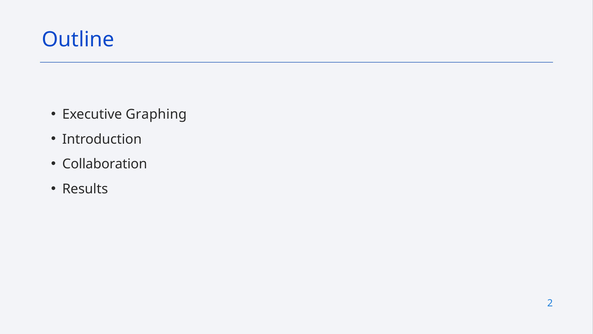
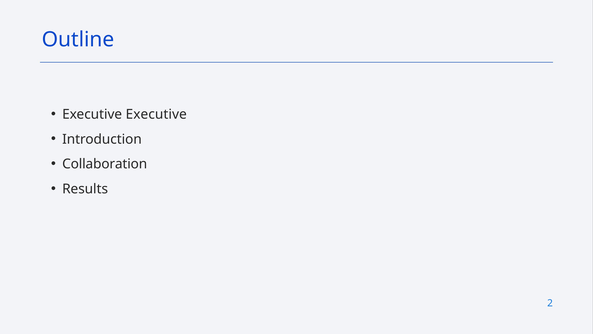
Executive Graphing: Graphing -> Executive (156, 114)
